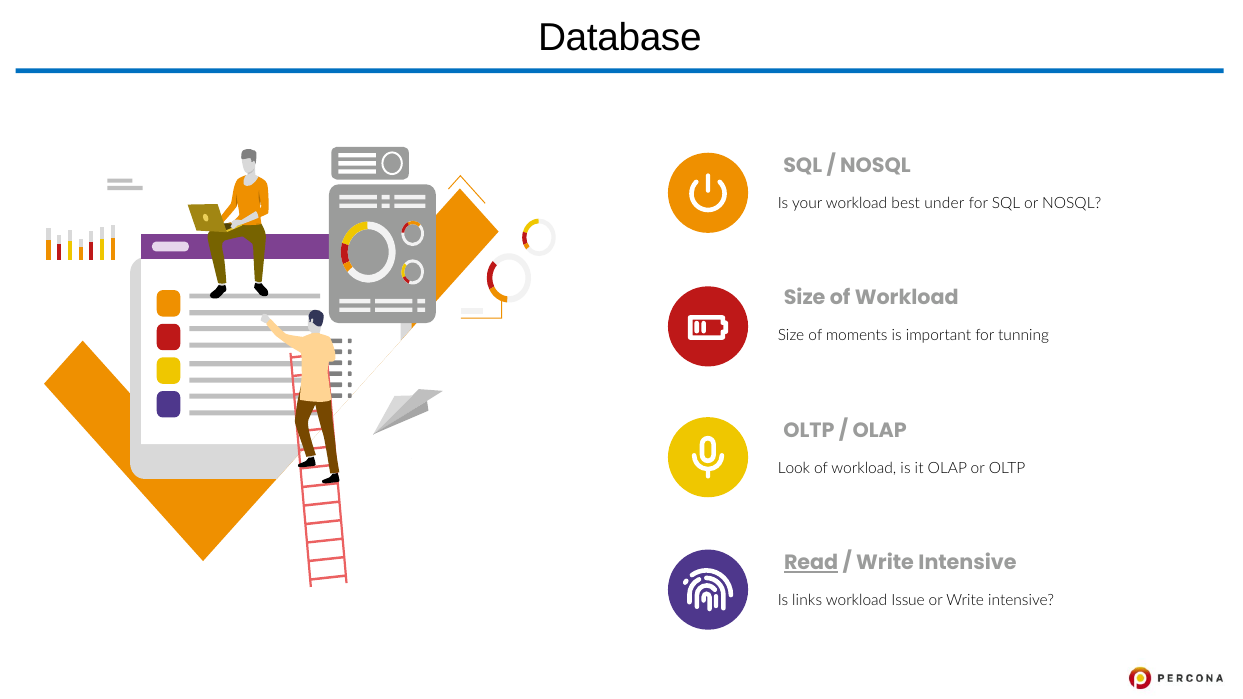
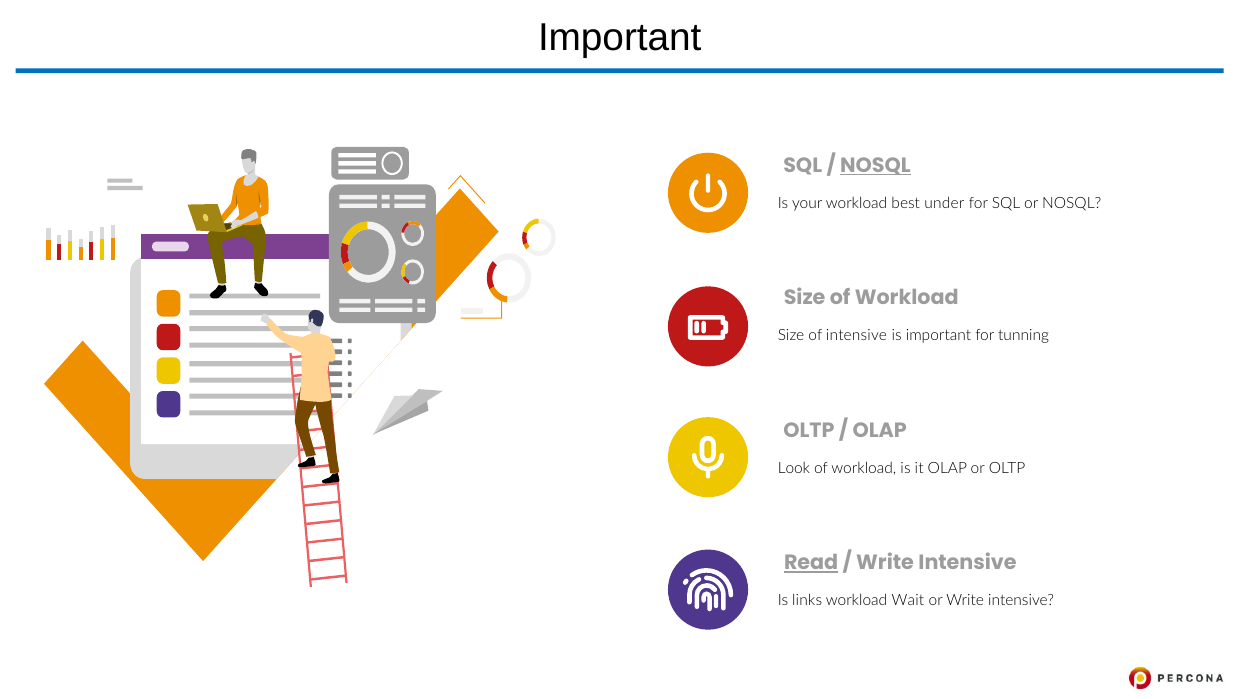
Database: Database -> Important (620, 38)
NOSQL underline: none -> present (876, 166)
of moments: moments -> intensive (857, 336)
Issue: Issue -> Wait (908, 601)
